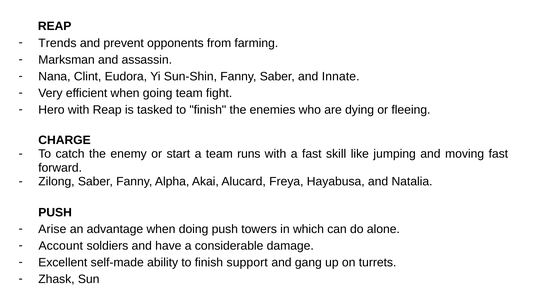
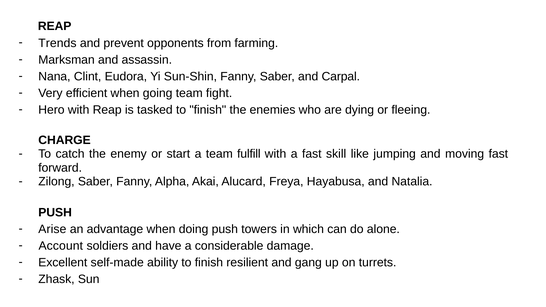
Innate: Innate -> Carpal (341, 76)
runs: runs -> fulfill (249, 154)
support: support -> resilient (247, 263)
